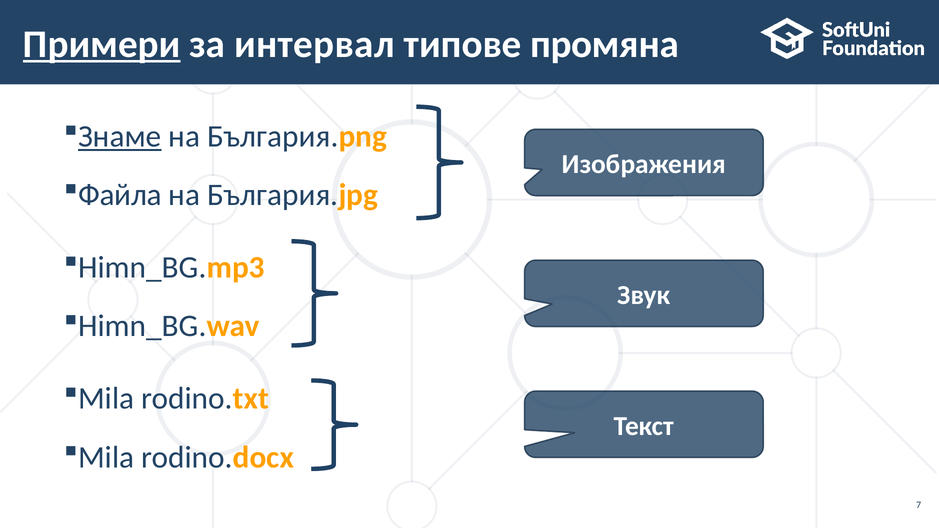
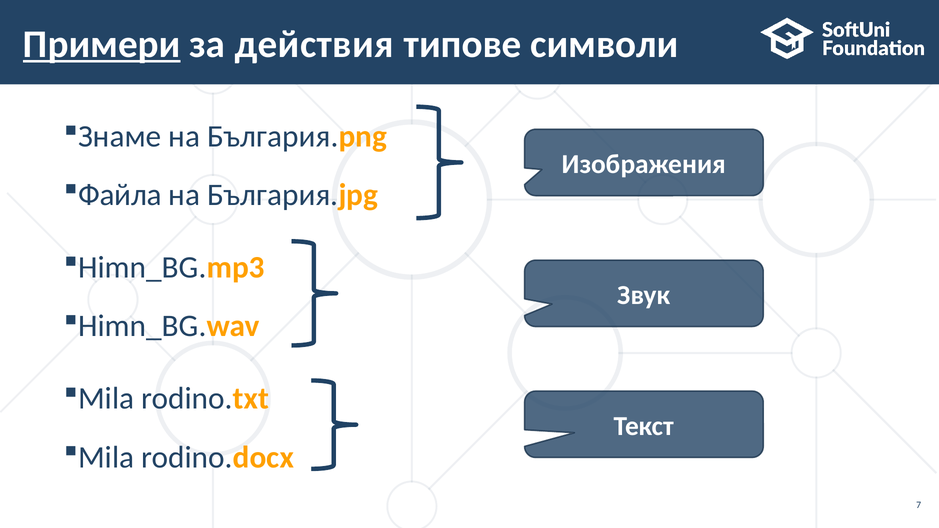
интервал: интервал -> действия (314, 44)
промяна: промяна -> символи (604, 44)
Знаме underline: present -> none (120, 136)
